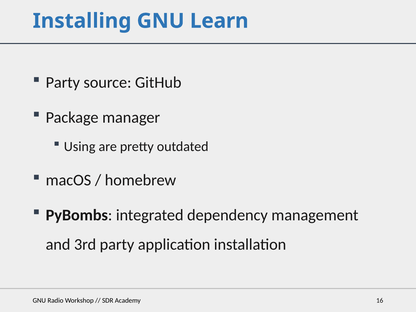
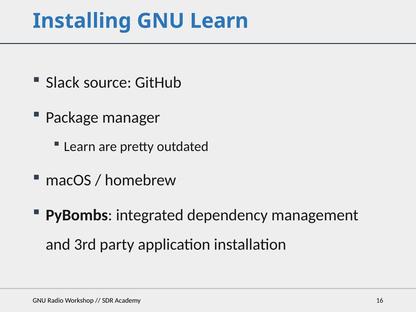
Party: Party -> Slack (63, 83)
Using: Using -> Learn (80, 147)
